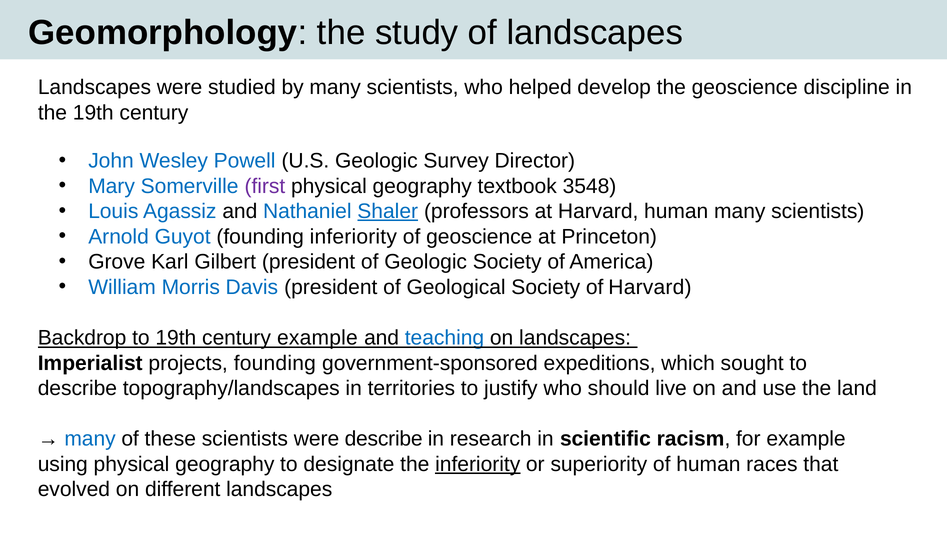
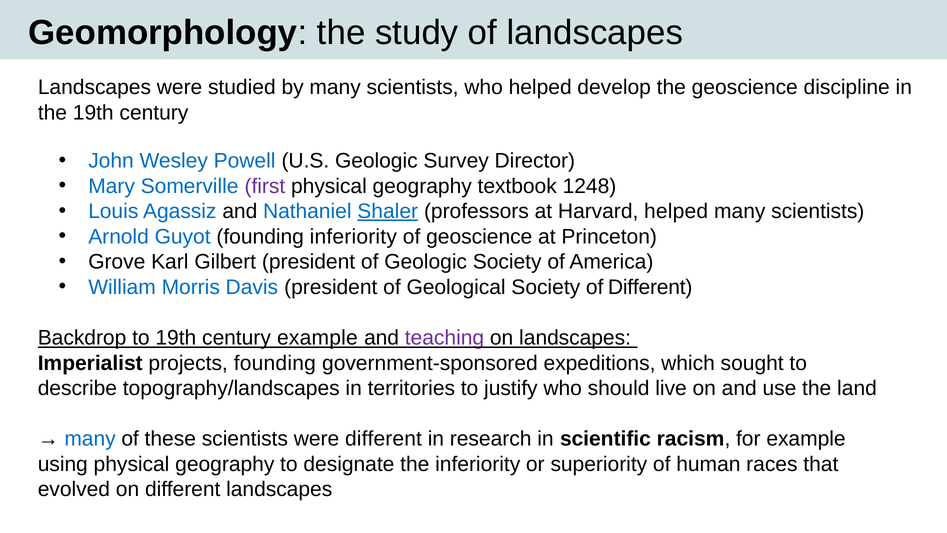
3548: 3548 -> 1248 (589, 186)
Harvard human: human -> helped (676, 211)
of Harvard: Harvard -> Different (650, 287)
teaching colour: blue -> purple (444, 338)
were describe: describe -> different (383, 439)
inferiority underline: present -> none (478, 464)
